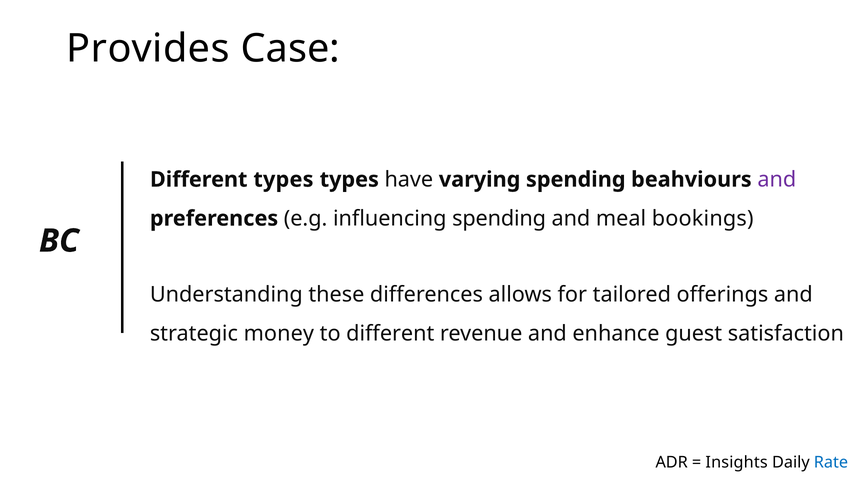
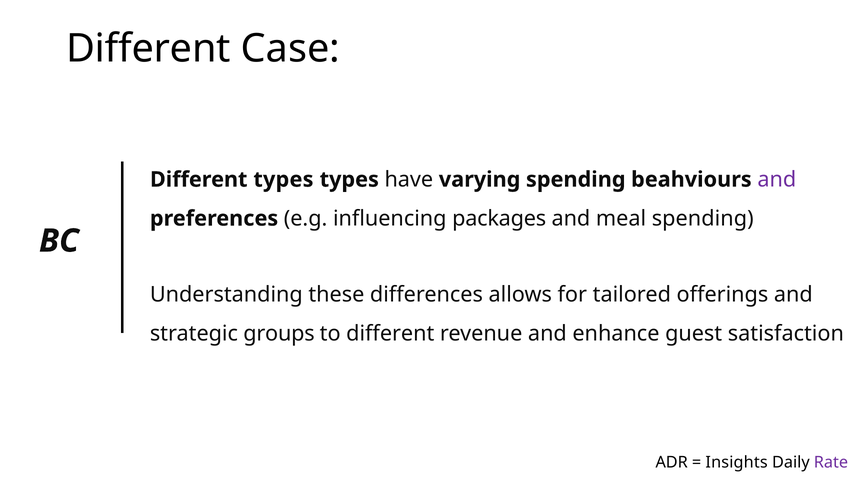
Provides: Provides -> Different (148, 48)
influencing spending: spending -> packages (499, 219)
meal bookings: bookings -> spending (703, 219)
money: money -> groups (279, 334)
Rate colour: blue -> purple (831, 462)
